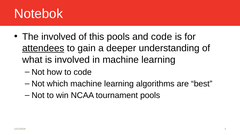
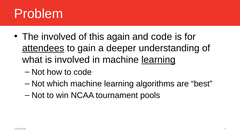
Notebok: Notebok -> Problem (39, 14)
this pools: pools -> again (118, 37)
learning underline: none -> present (158, 60)
